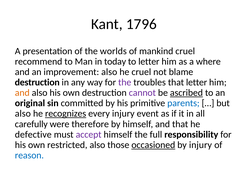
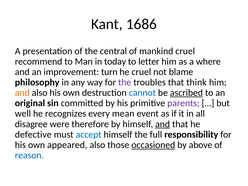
1796: 1796 -> 1686 (141, 24)
worlds: worlds -> central (113, 51)
improvement also: also -> turn (109, 72)
destruction: destruction -> philosophy (37, 82)
that letter: letter -> think (196, 82)
cannot colour: purple -> blue (142, 93)
parents colour: blue -> purple (183, 103)
also: also -> well (23, 114)
recognizes underline: present -> none (66, 114)
every injury: injury -> mean (123, 114)
carefully: carefully -> disagree (31, 124)
and underline: none -> present (163, 124)
accept colour: purple -> blue (89, 134)
restricted: restricted -> appeared (67, 145)
by injury: injury -> above (201, 145)
